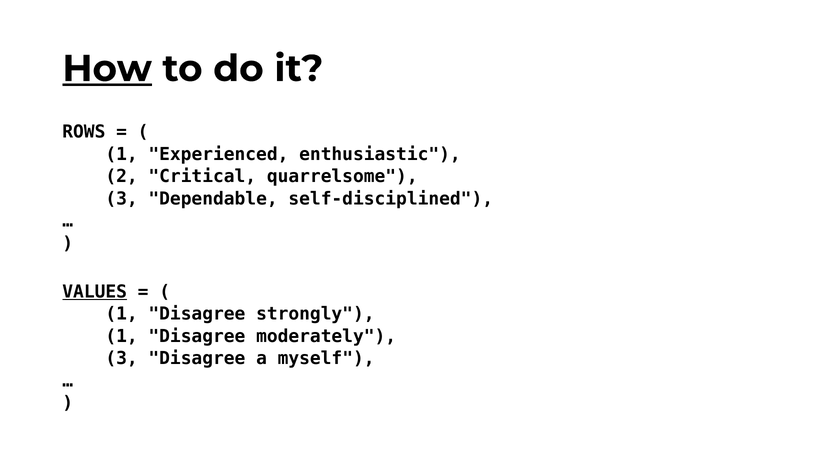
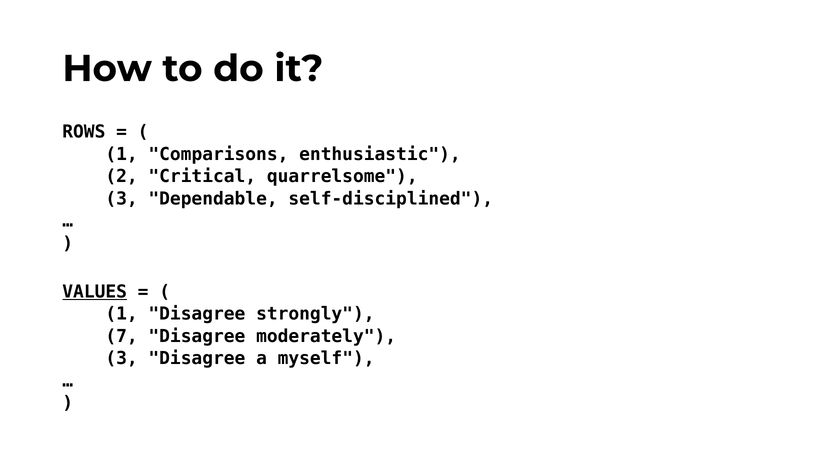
How underline: present -> none (107, 69)
Experienced: Experienced -> Comparisons (218, 154)
1: 1 -> 7 (122, 336)
